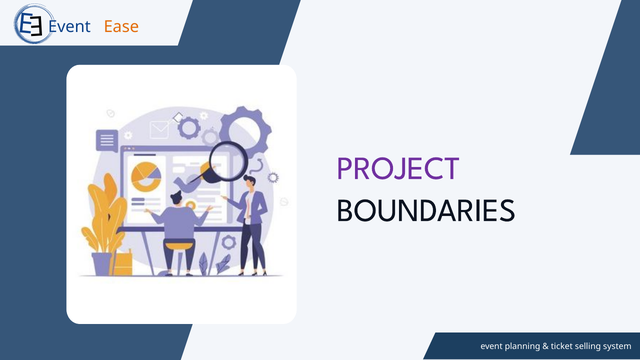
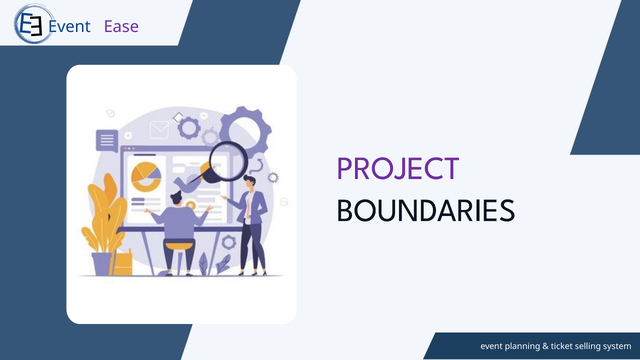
Ease colour: orange -> purple (121, 27)
